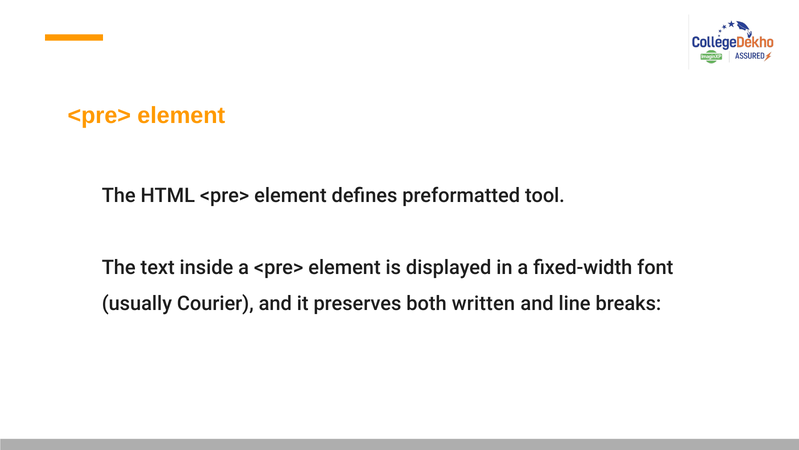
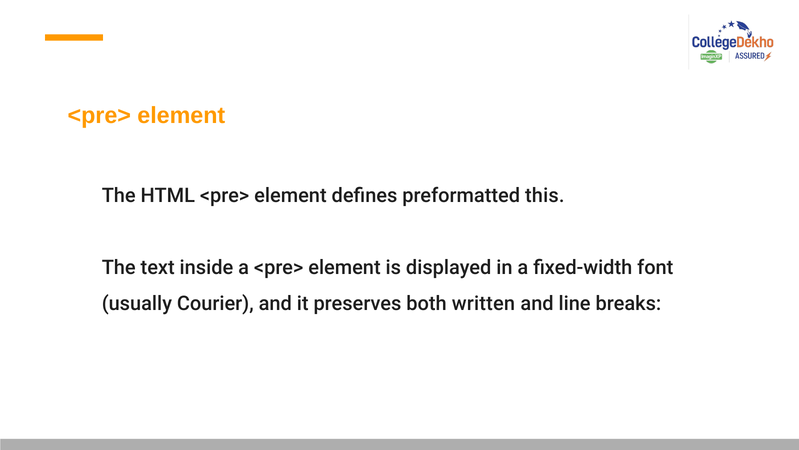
tool: tool -> this (545, 195)
